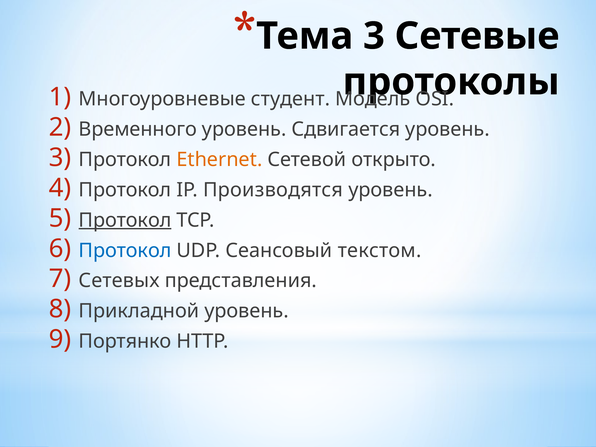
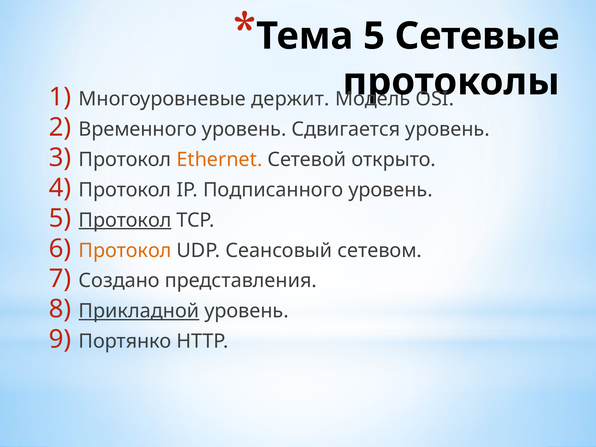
Тема 3: 3 -> 5 (374, 36)
студент: студент -> держит (290, 99)
Производятся: Производятся -> Подписанного (273, 190)
Протокол colour: blue -> orange (125, 250)
текстом: текстом -> сетевом (380, 250)
Сетевых: Сетевых -> Создано (119, 281)
Прикладной underline: none -> present (139, 311)
